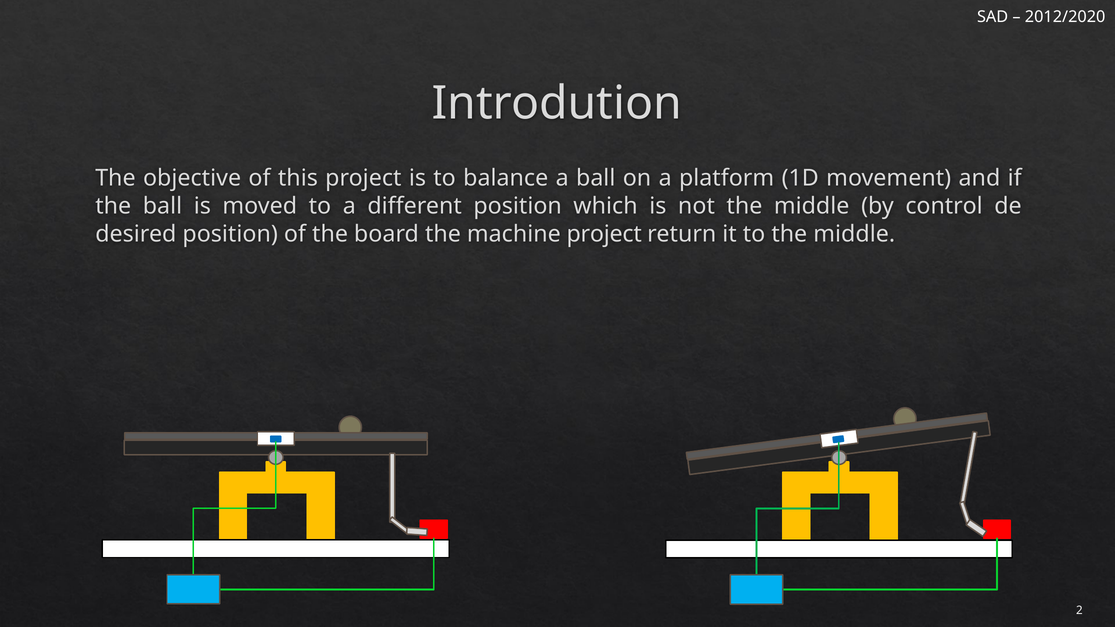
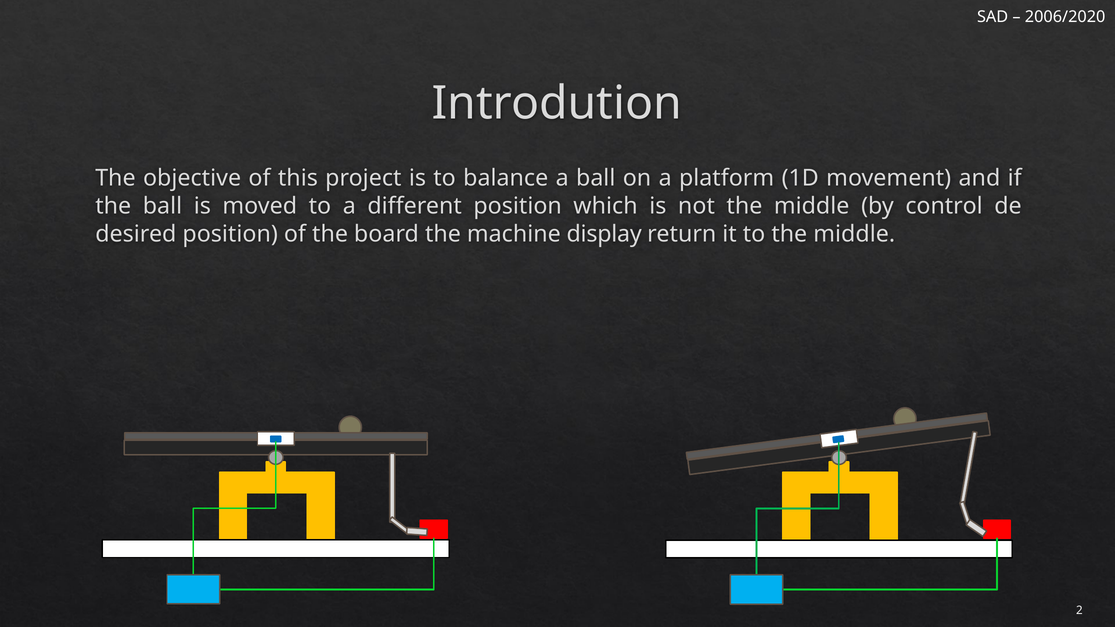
2012/2020: 2012/2020 -> 2006/2020 (1065, 17)
machine project: project -> display (604, 234)
